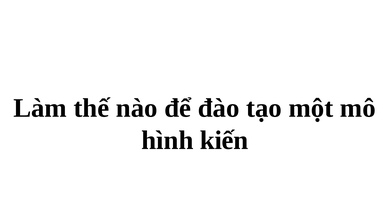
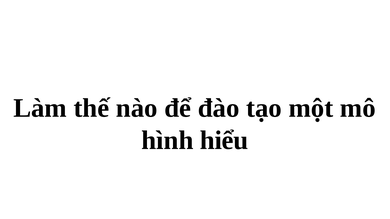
kiến: kiến -> hiểu (224, 140)
